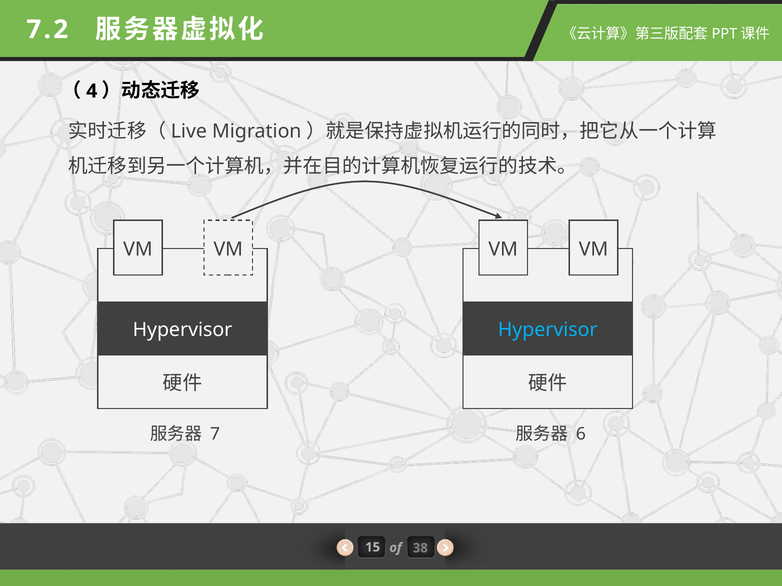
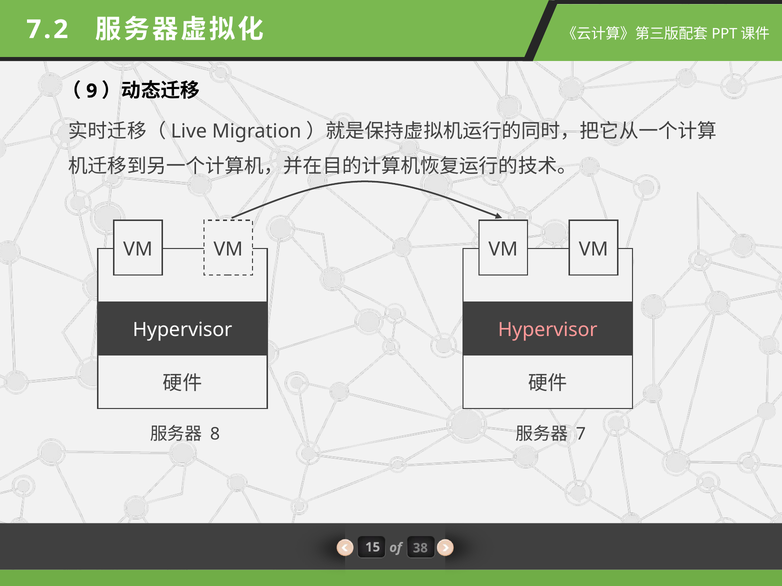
4: 4 -> 9 (92, 91)
Hypervisor colour: light blue -> pink (548, 330)
7: 7 -> 8 (215, 434)
6: 6 -> 7 (581, 434)
